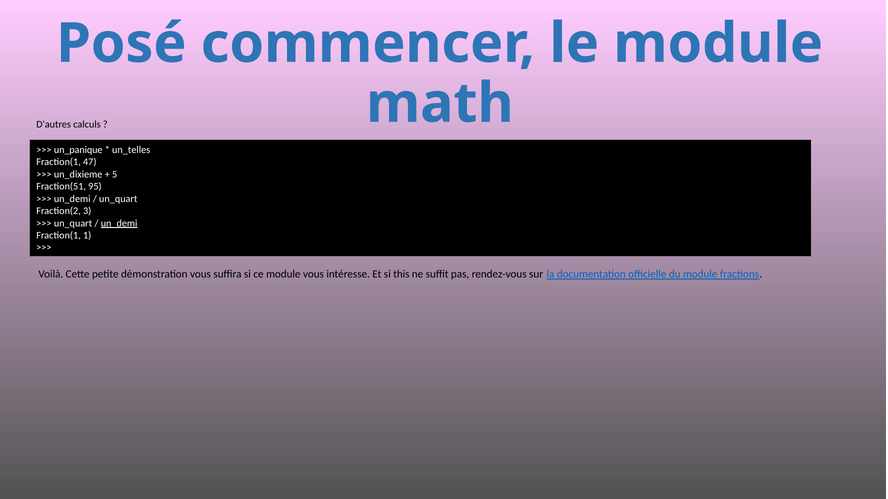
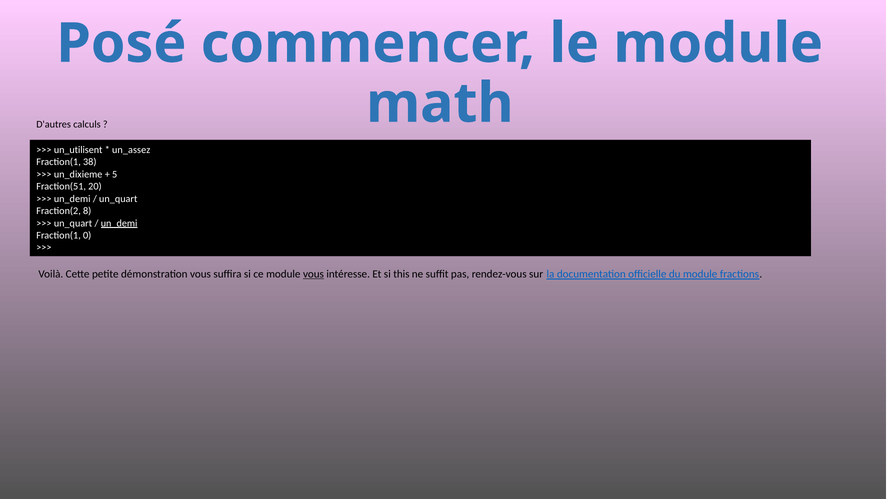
un_panique: un_panique -> un_utilisent (78, 150)
un_telles: un_telles -> un_assez (131, 150)
47: 47 -> 38 (90, 162)
95: 95 -> 20 (95, 187)
3: 3 -> 8 (87, 211)
1: 1 -> 0 (87, 236)
vous underline: none -> present (313, 274)
